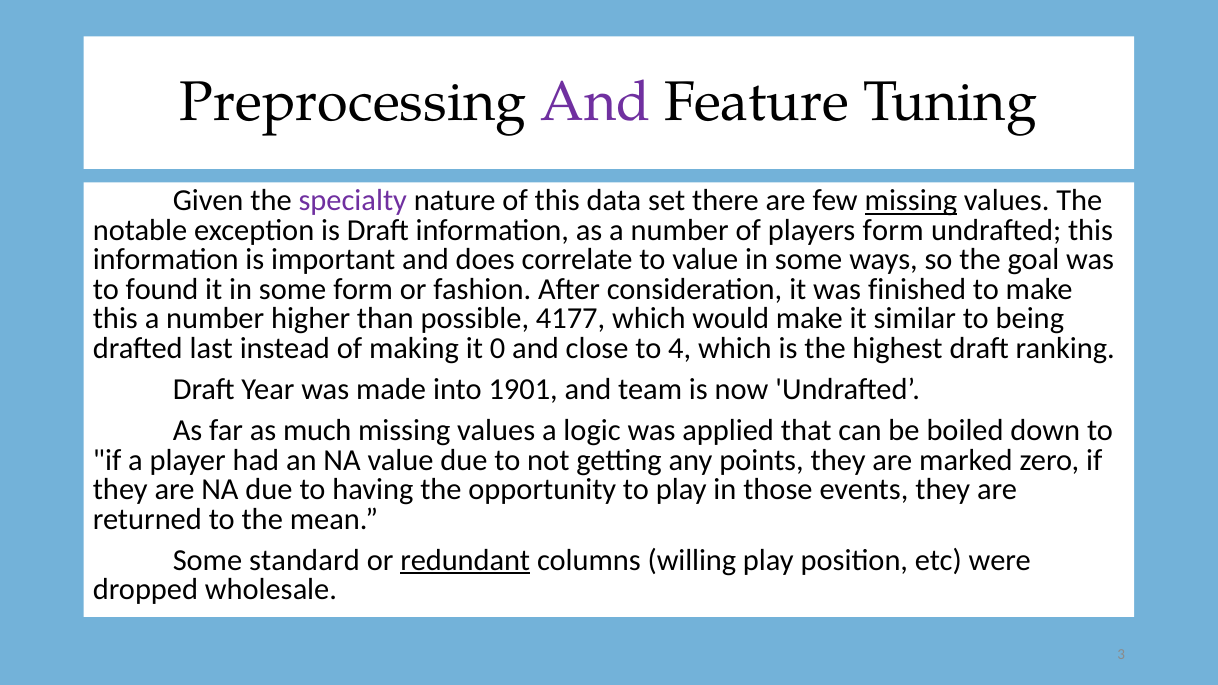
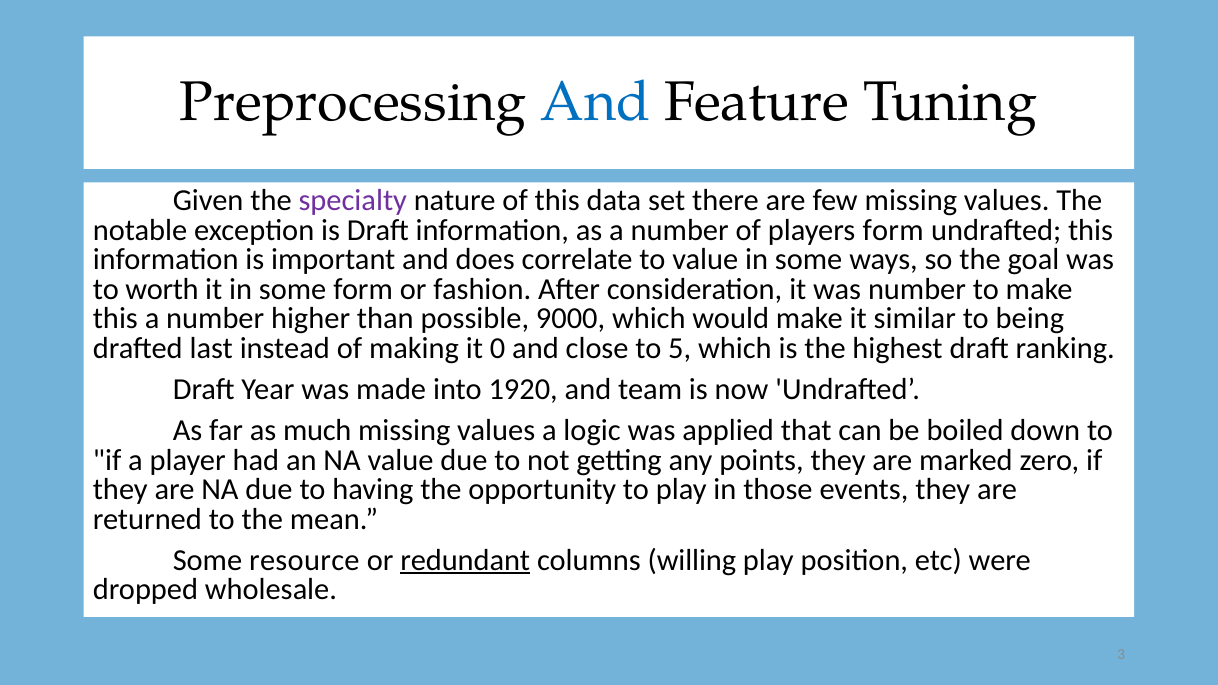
And colour: purple -> blue (596, 102)
missing underline: present -> none (911, 201)
found: found -> worth (162, 289)
was finished: finished -> number (917, 289)
4177: 4177 -> 9000 (571, 319)
4: 4 -> 5 (680, 349)
1901: 1901 -> 1920 (523, 390)
standard: standard -> resource (304, 560)
